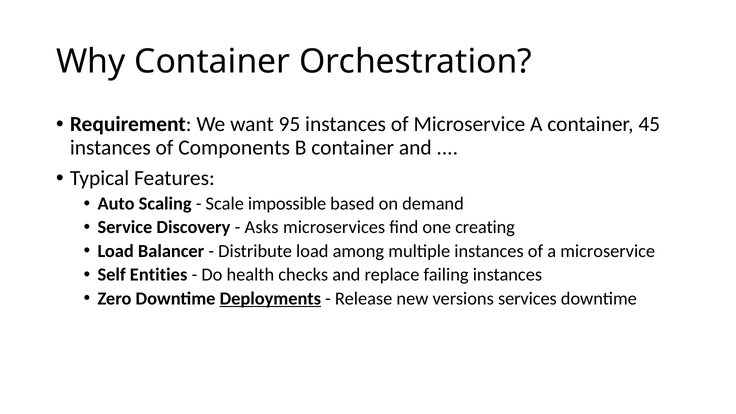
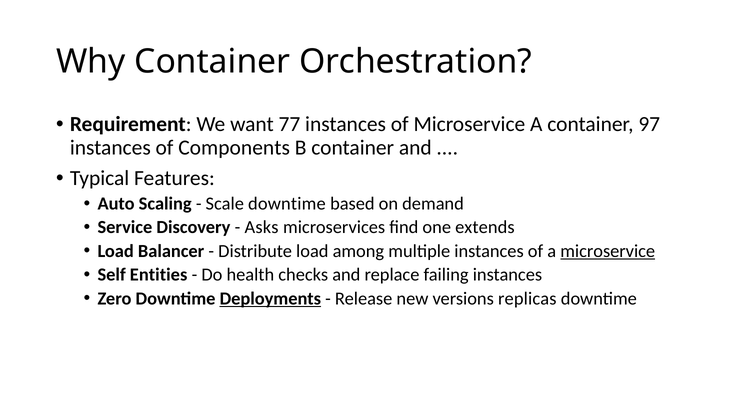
95: 95 -> 77 (289, 124)
45: 45 -> 97 (649, 124)
Scale impossible: impossible -> downtime (287, 204)
creating: creating -> extends (485, 227)
microservice underline: none -> present (608, 251)
services: services -> replicas (527, 298)
